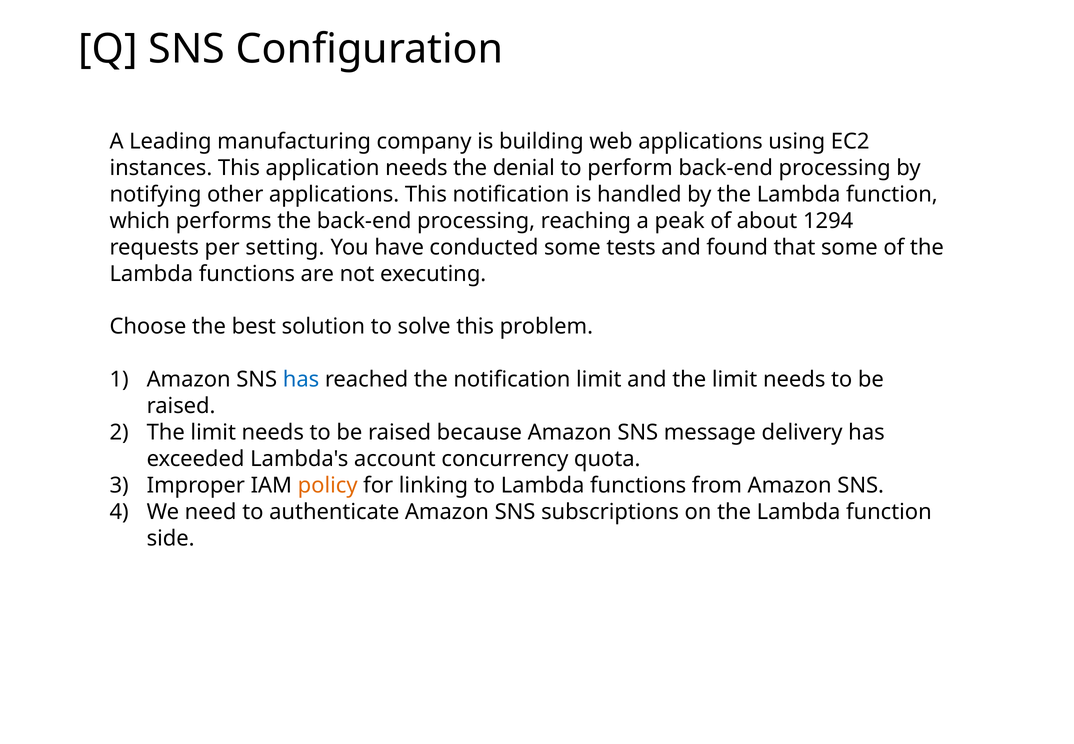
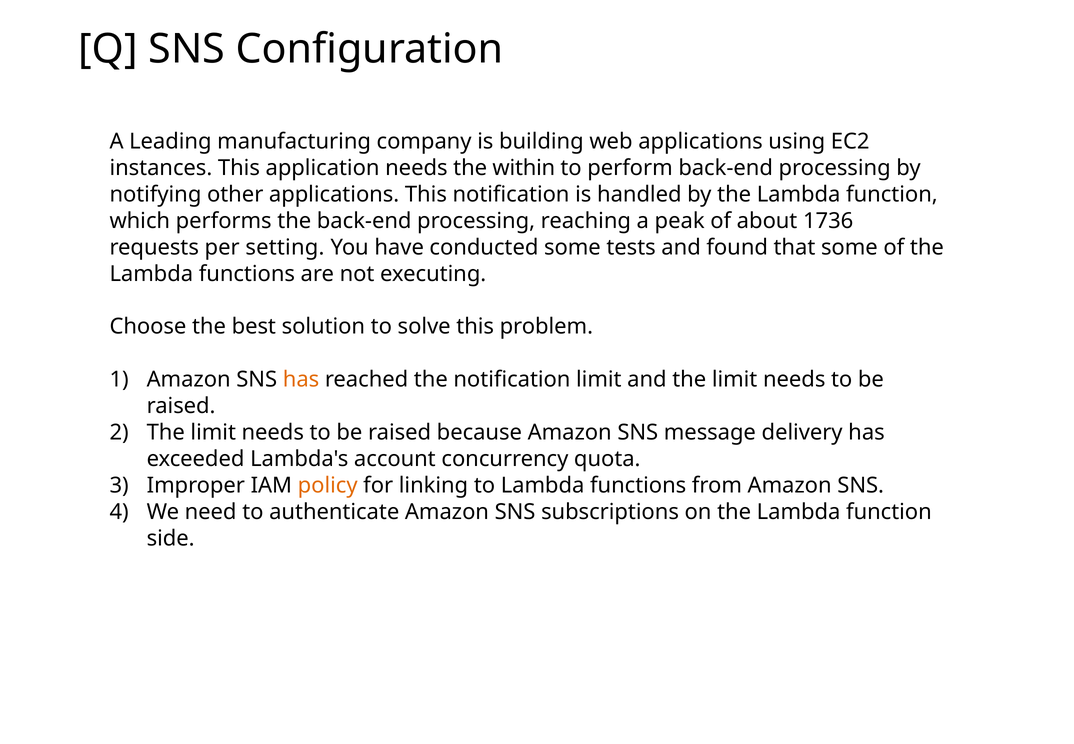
denial: denial -> within (524, 168)
1294: 1294 -> 1736 (828, 221)
has colour: blue -> orange (301, 379)
